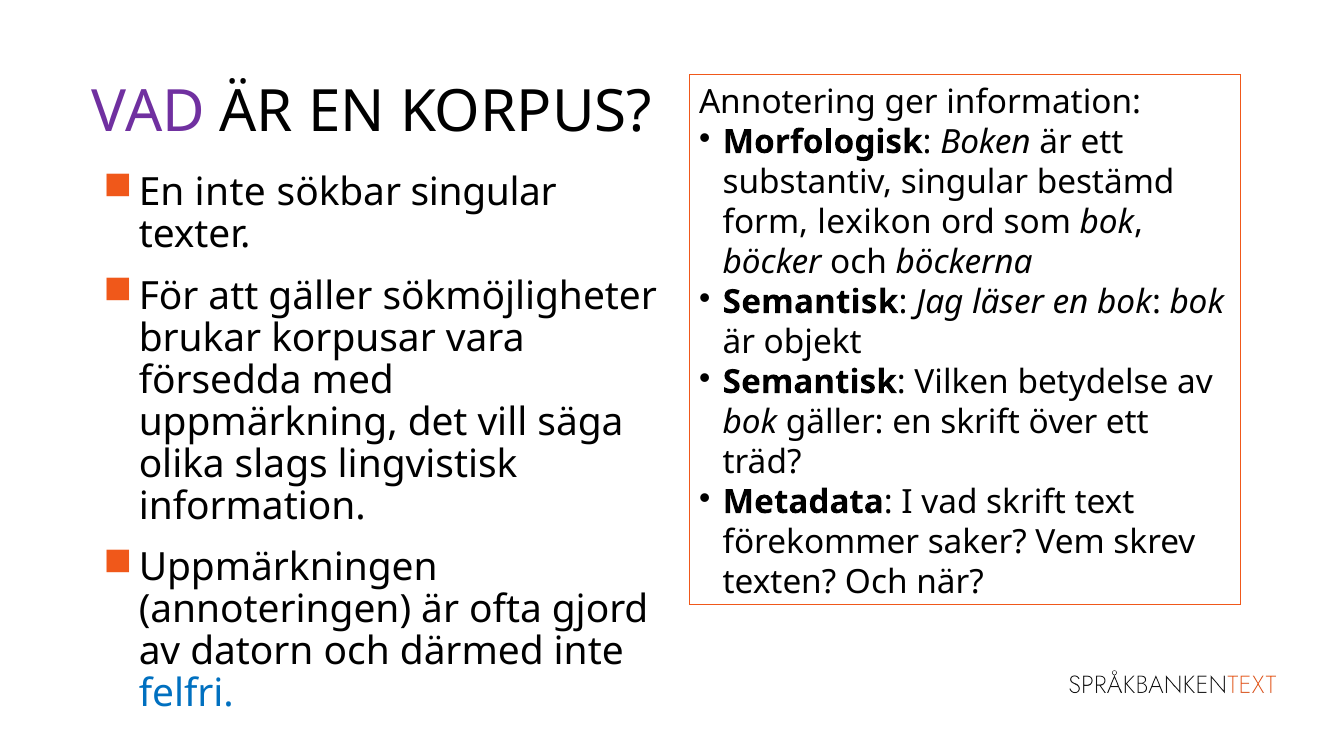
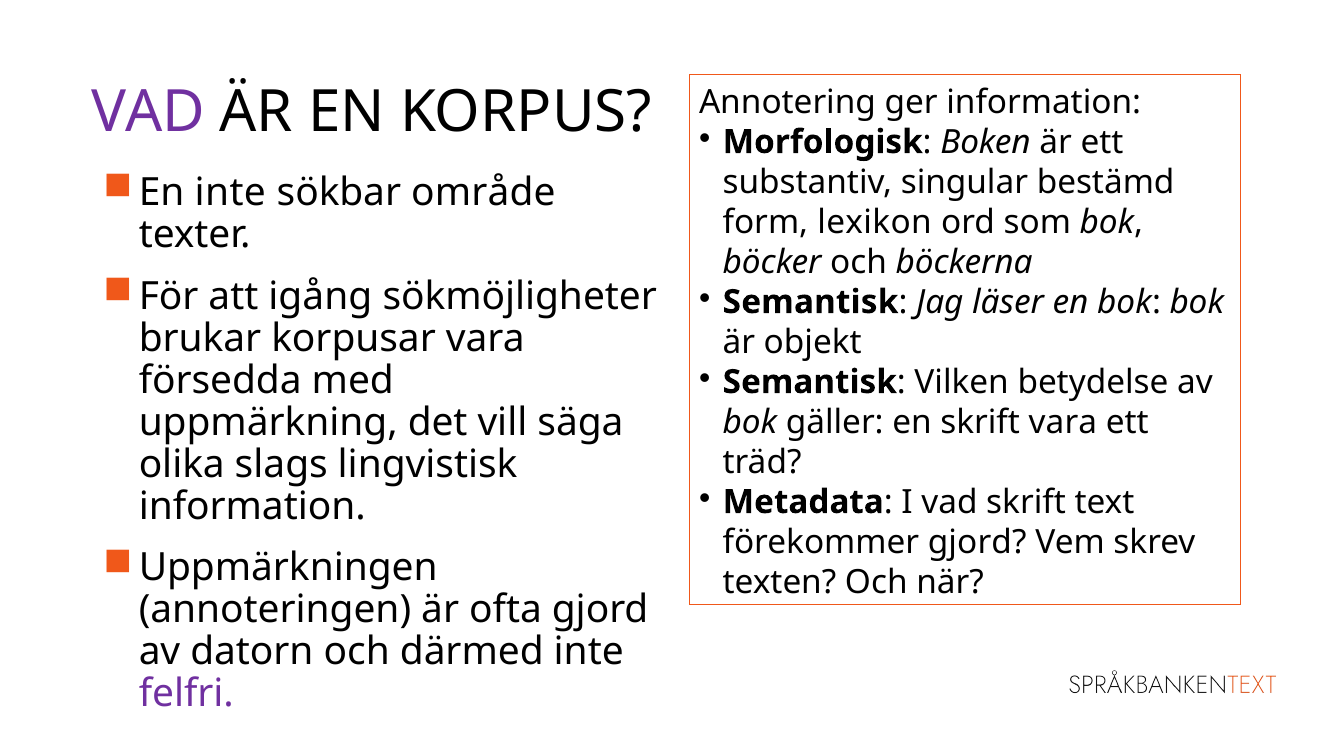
sökbar singular: singular -> område (483, 193)
att gäller: gäller -> igång (320, 296)
skrift över: över -> vara (1063, 422)
förekommer saker: saker -> gjord (977, 542)
felfri colour: blue -> purple (186, 694)
